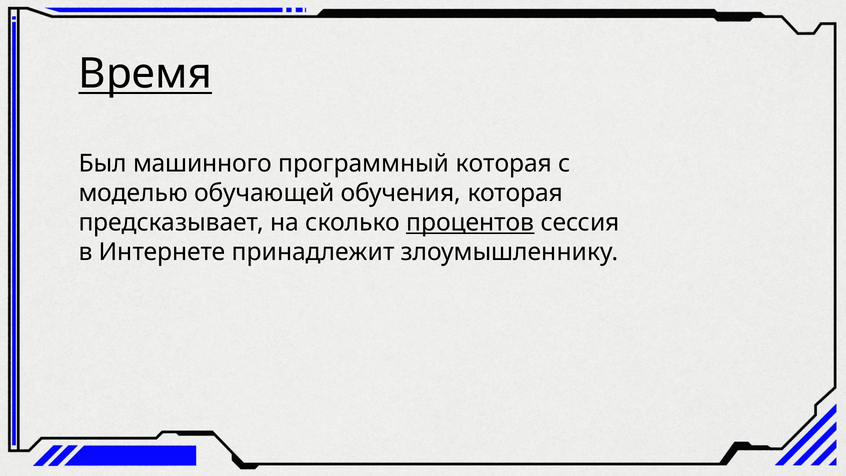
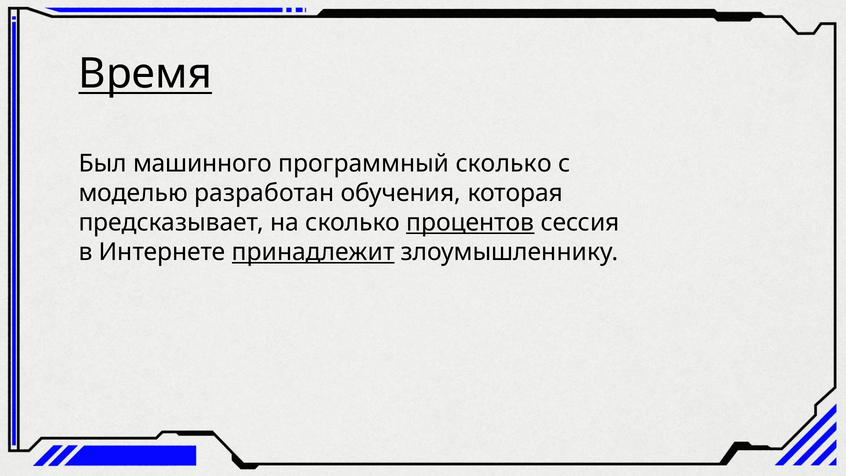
программный которая: которая -> сколько (504, 163)
обучающей: обучающей -> разработан (264, 193)
принадлежит underline: none -> present (313, 252)
